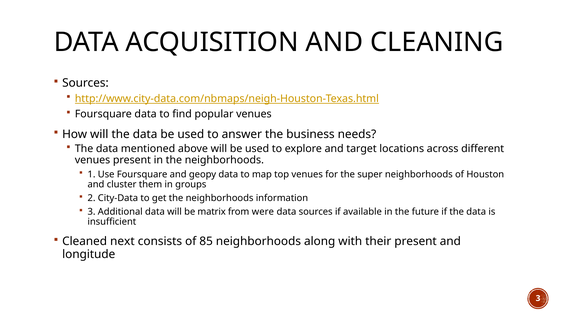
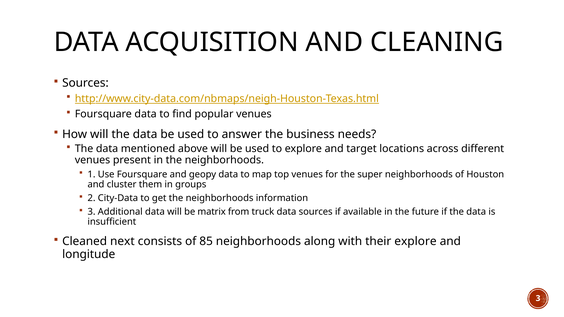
were: were -> truck (263, 212)
their present: present -> explore (415, 242)
